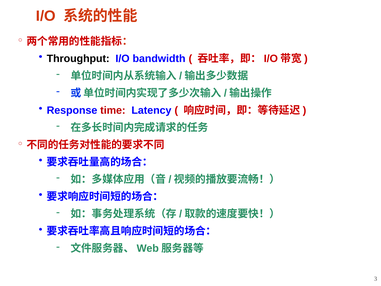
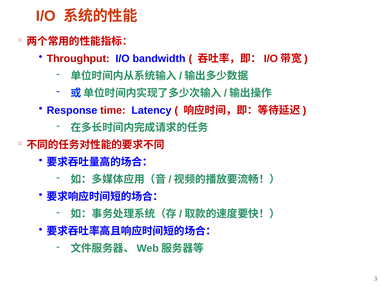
Throughput colour: black -> red (78, 59)
